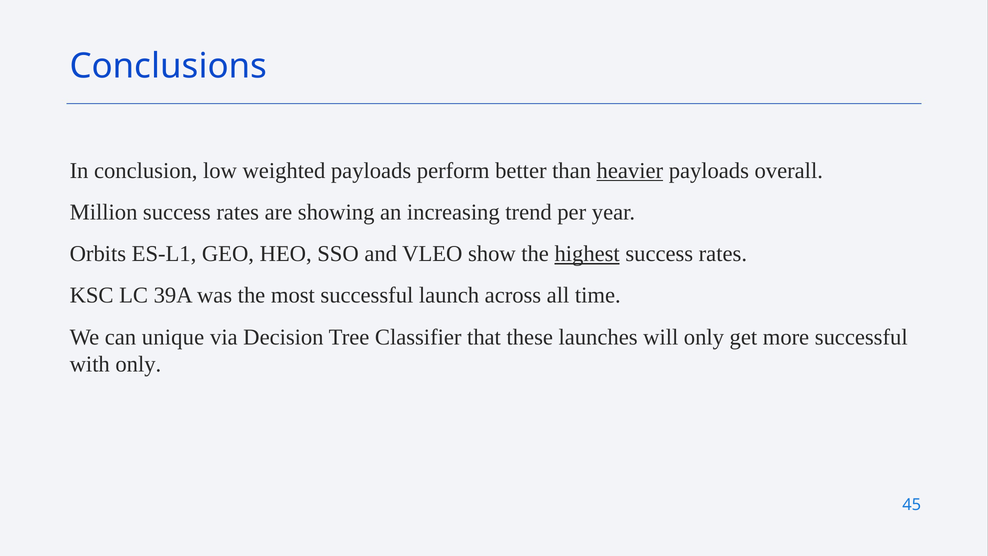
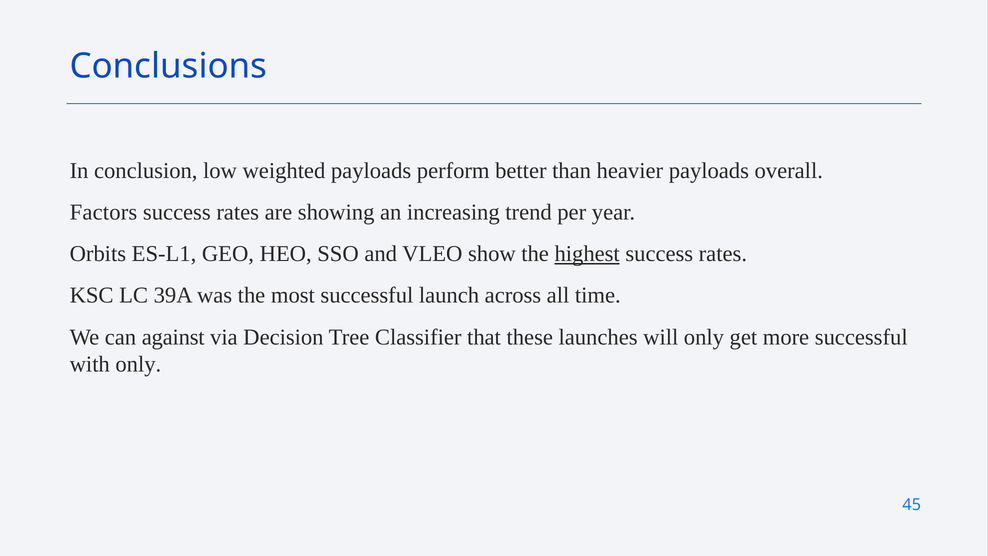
heavier underline: present -> none (630, 171)
Million: Million -> Factors (103, 212)
unique: unique -> against (173, 337)
